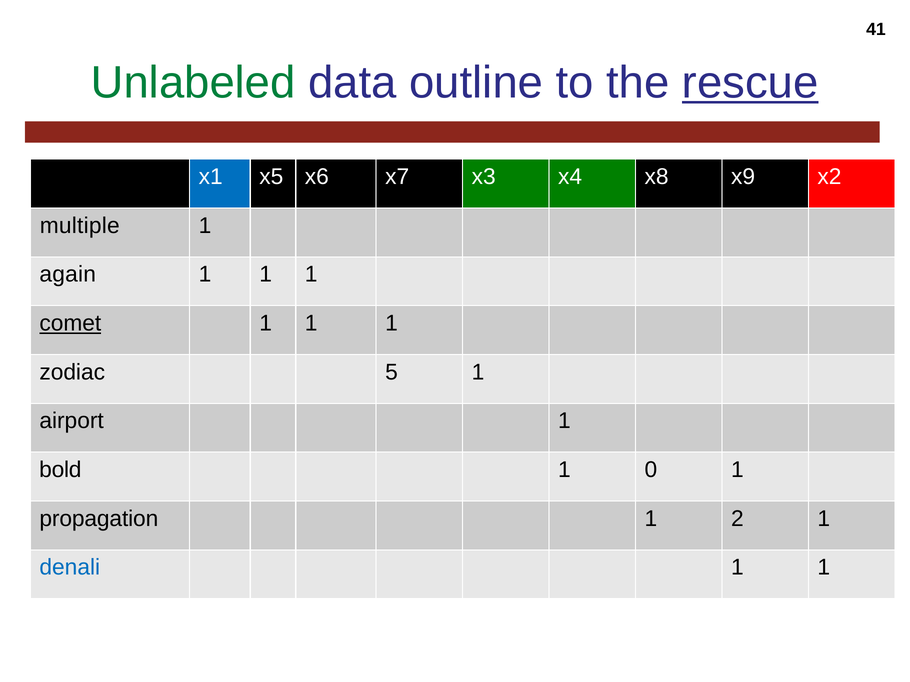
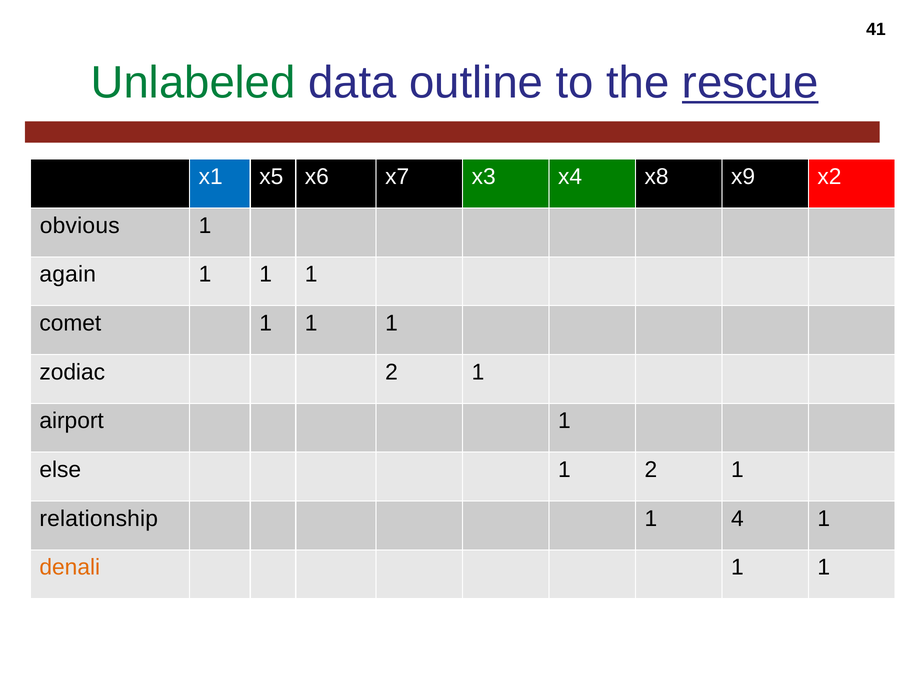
multiple: multiple -> obvious (80, 226)
comet underline: present -> none (70, 324)
zodiac 5: 5 -> 2 (392, 372)
bold: bold -> else (60, 470)
1 0: 0 -> 2 (651, 470)
propagation: propagation -> relationship (99, 519)
2: 2 -> 4 (737, 519)
denali colour: blue -> orange (70, 568)
